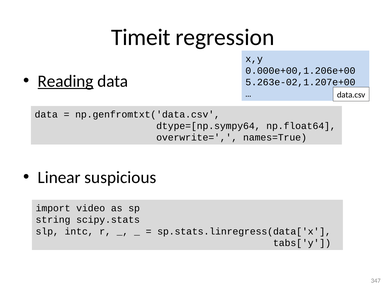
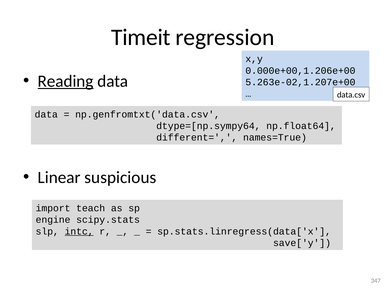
overwrite=: overwrite= -> different= (197, 137)
video: video -> teach (91, 208)
string: string -> engine (53, 219)
intc underline: none -> present (79, 231)
tabs['y: tabs['y -> save['y (302, 243)
